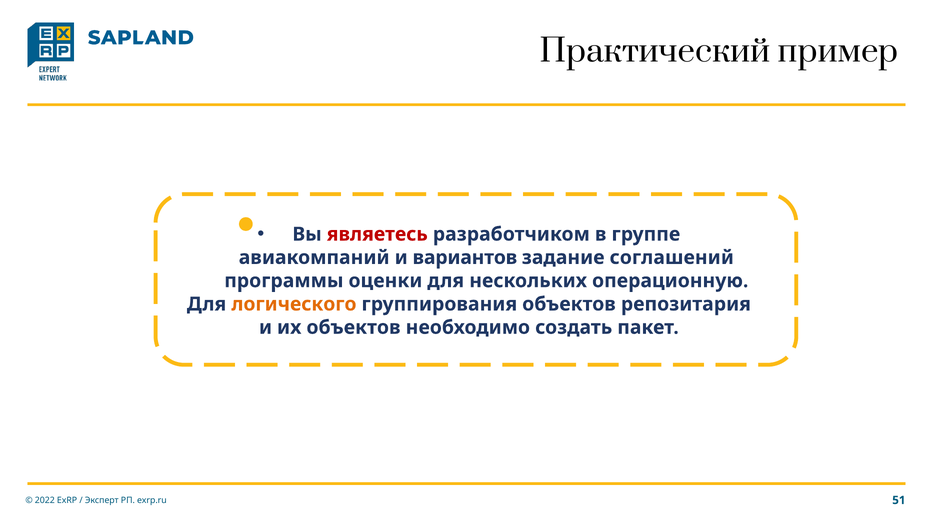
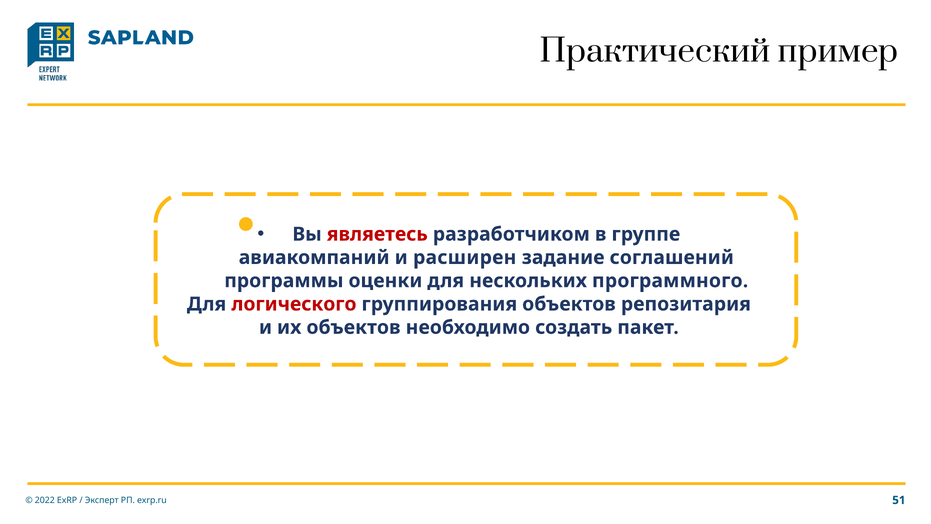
вариантов: вариантов -> расширен (465, 257)
операционную: операционную -> программного (670, 281)
логического colour: orange -> red (294, 304)
